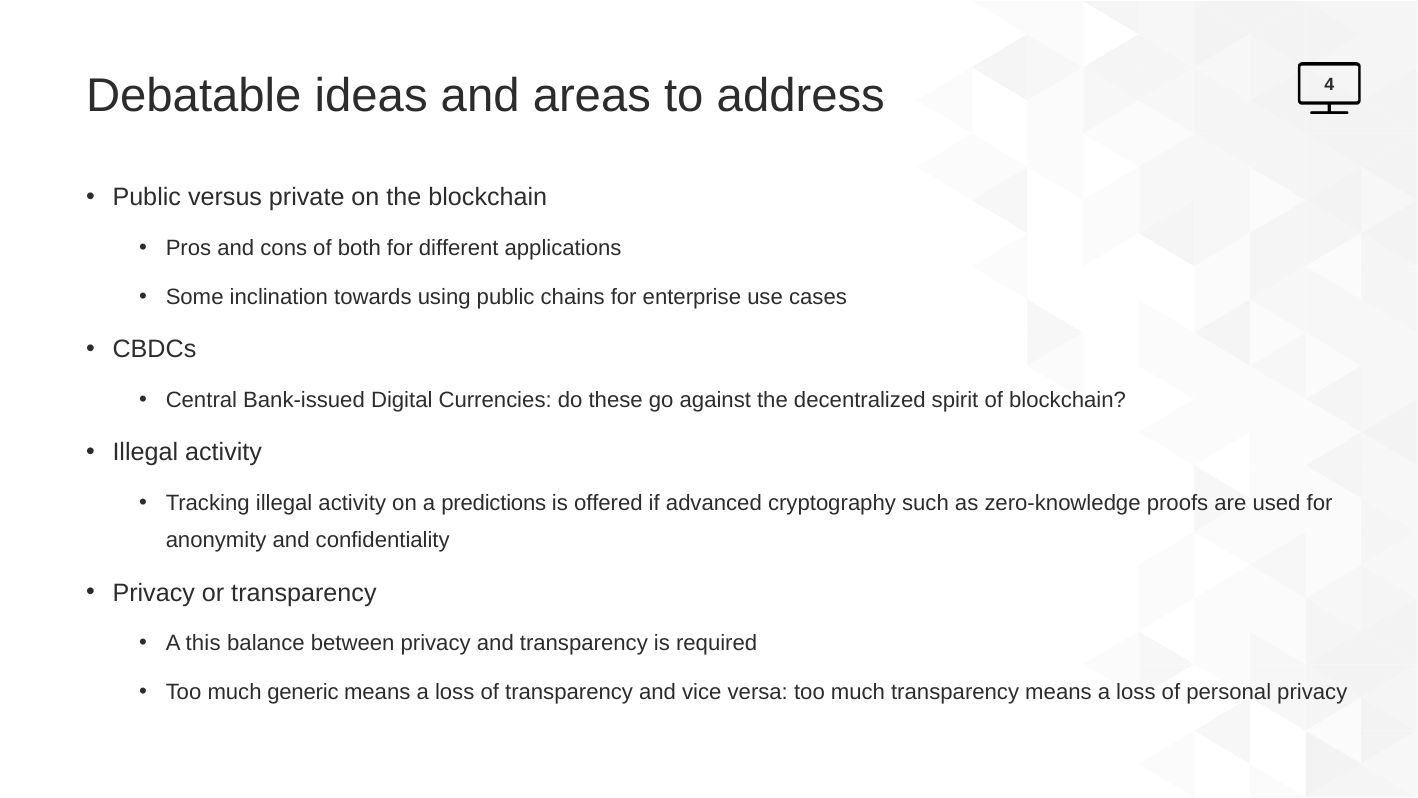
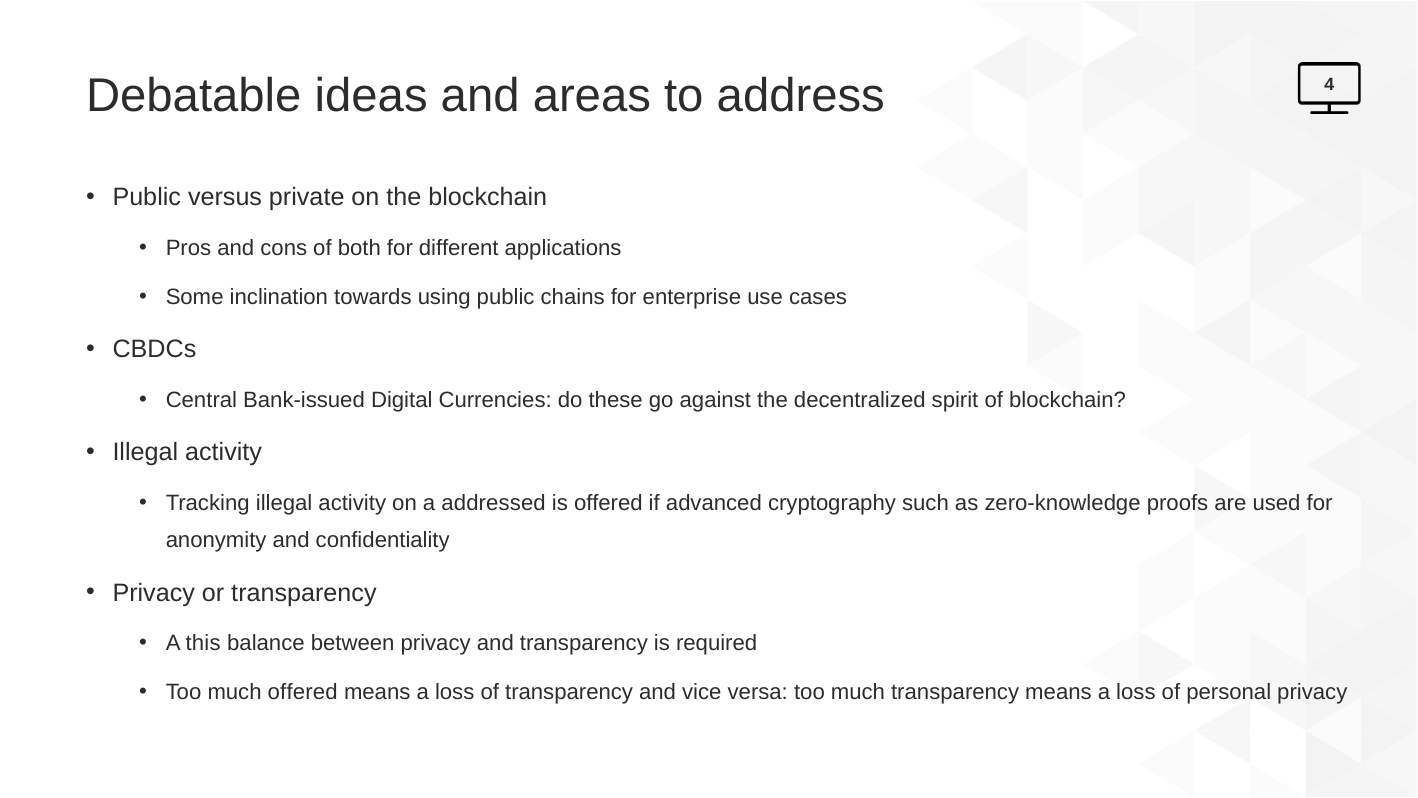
predictions: predictions -> addressed (494, 503)
much generic: generic -> offered (303, 692)
